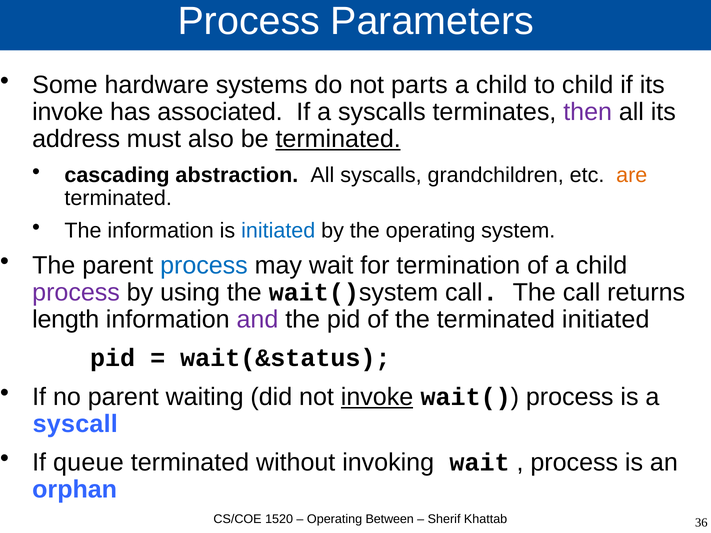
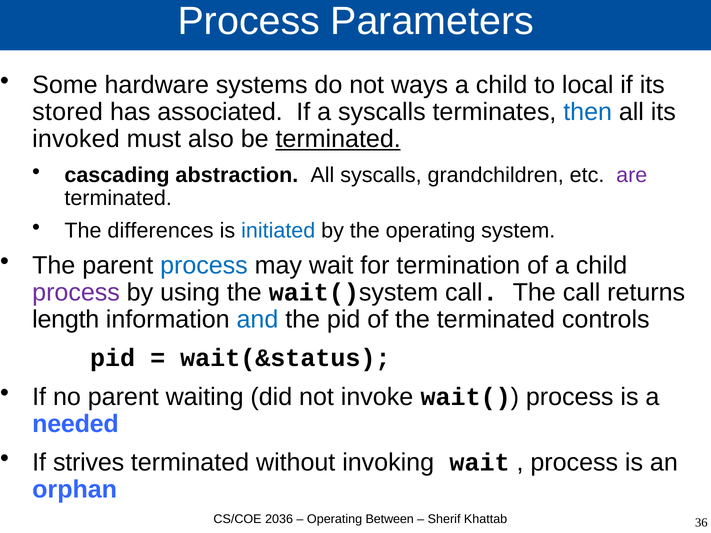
parts: parts -> ways (420, 85)
to child: child -> local (588, 85)
invoke: invoke -> stored (68, 112)
then colour: purple -> blue (588, 112)
address: address -> invoked (76, 139)
are colour: orange -> purple (632, 175)
The information: information -> differences (161, 231)
and colour: purple -> blue (257, 320)
terminated initiated: initiated -> controls (606, 320)
invoke underline: present -> none (377, 397)
syscall: syscall -> needed (75, 424)
queue: queue -> strives (89, 463)
1520: 1520 -> 2036 (279, 520)
